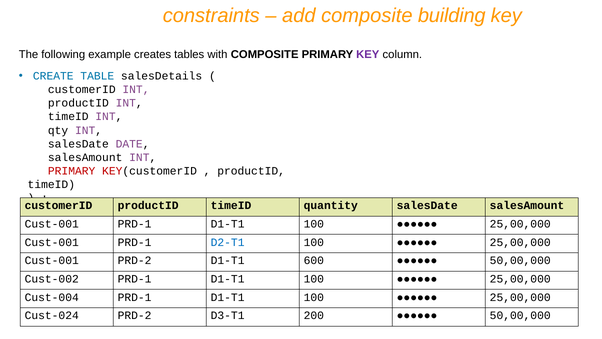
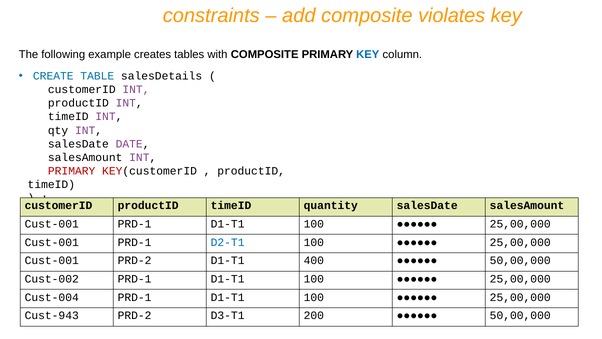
building: building -> violates (452, 16)
KEY colour: purple -> blue (368, 55)
600: 600 -> 400 (314, 260)
Cust-024: Cust-024 -> Cust-943 (52, 315)
